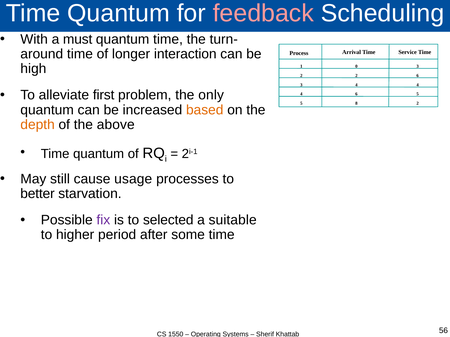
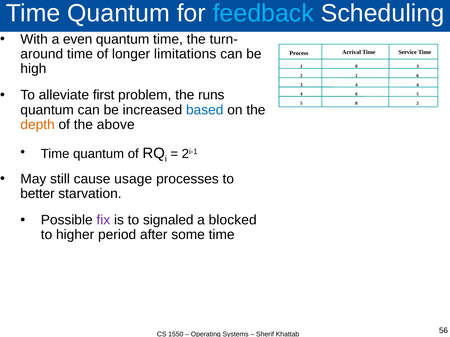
feedback colour: pink -> light blue (263, 13)
must: must -> even (78, 39)
interaction: interaction -> limitations (185, 54)
only: only -> runs (211, 95)
based colour: orange -> blue (205, 110)
selected: selected -> signaled (168, 220)
suitable: suitable -> blocked (233, 220)
